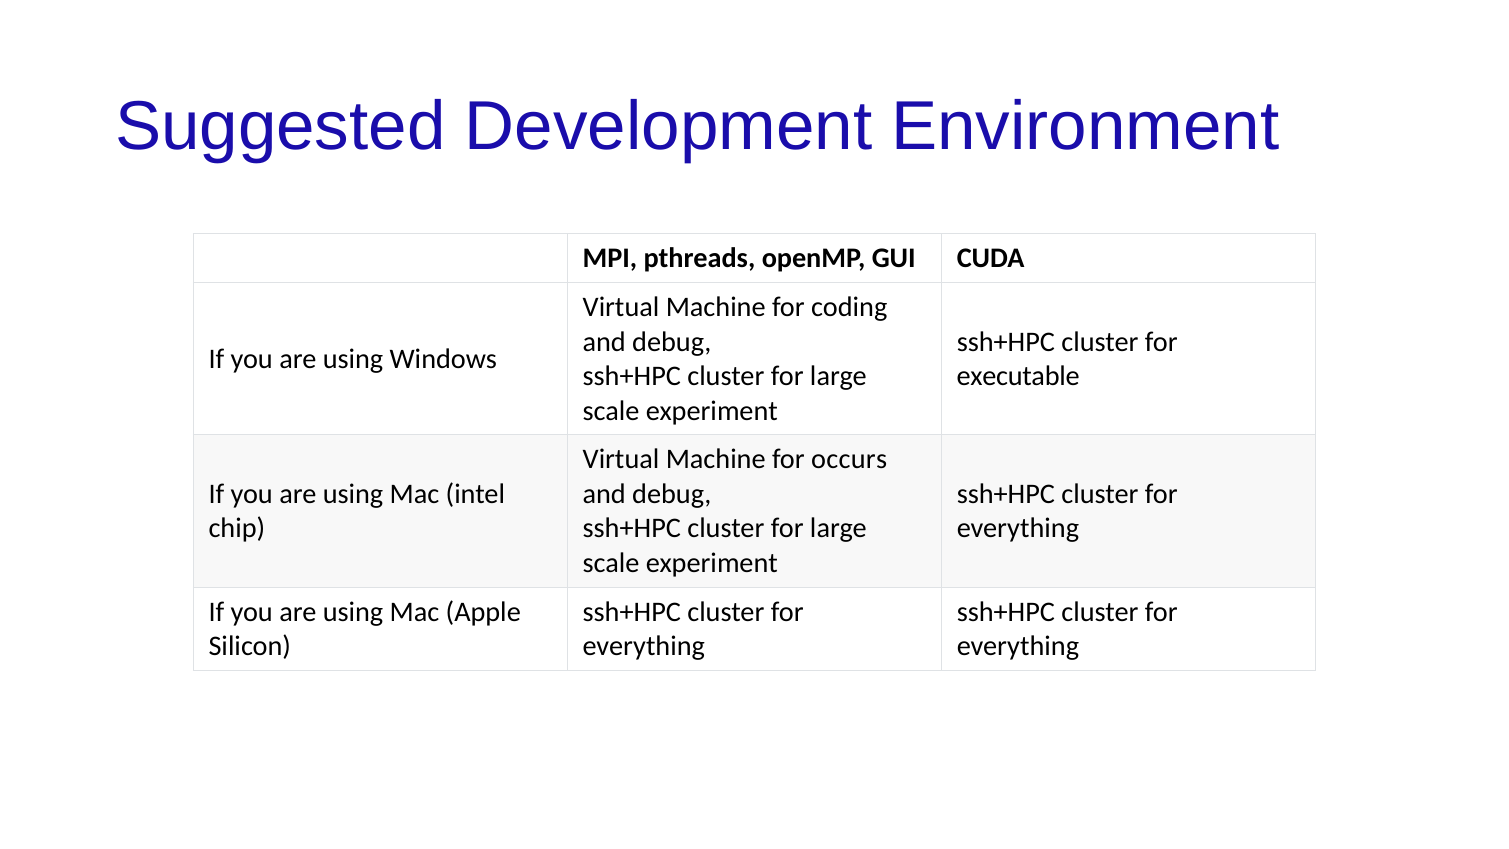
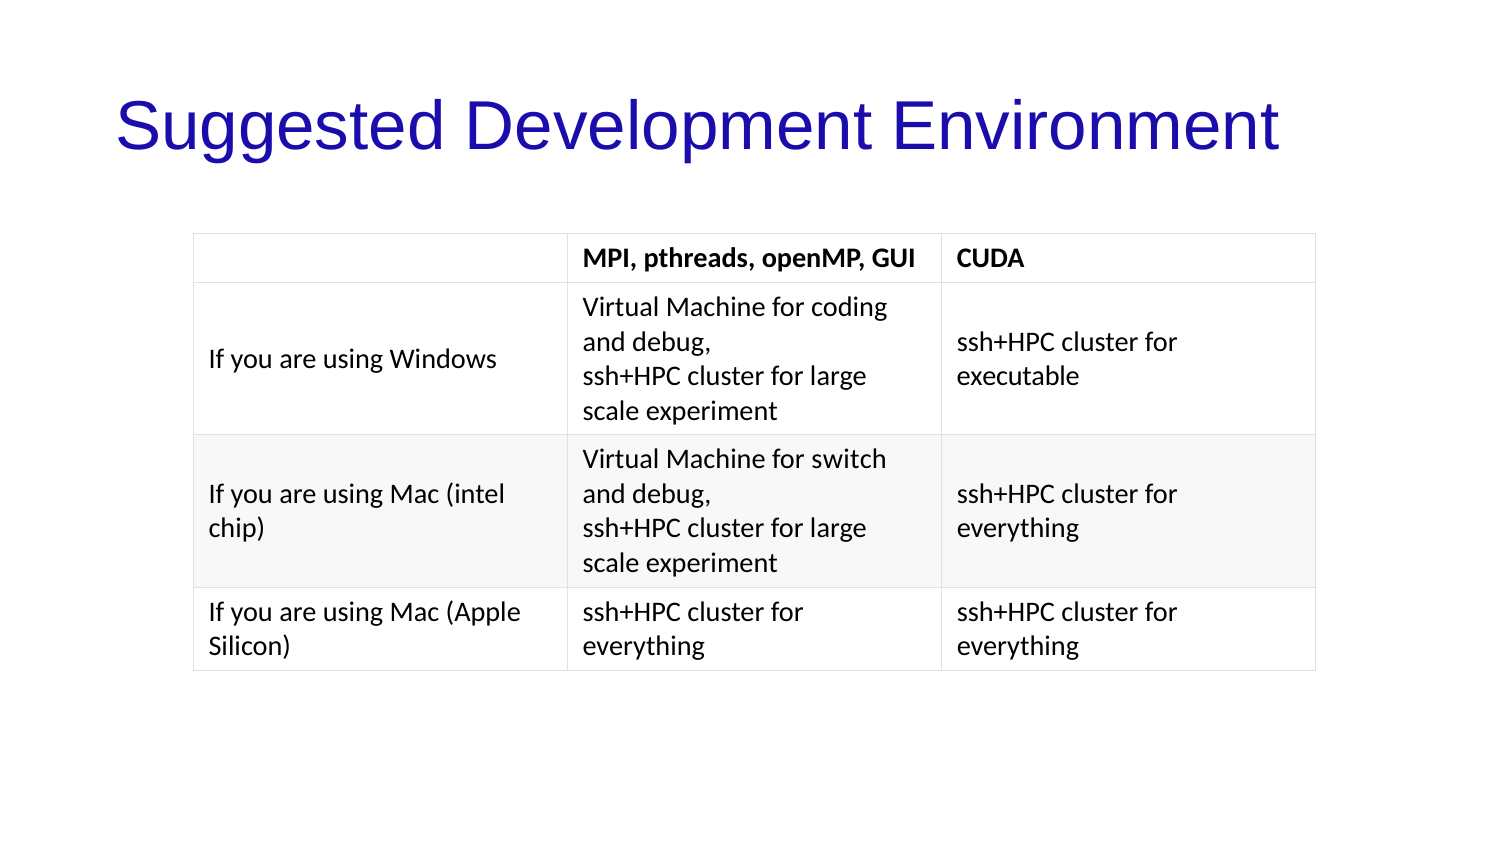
occurs: occurs -> switch (849, 459)
